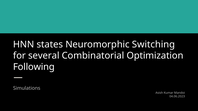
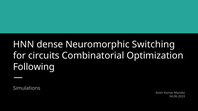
states: states -> dense (50, 45)
several: several -> circuits (44, 56)
